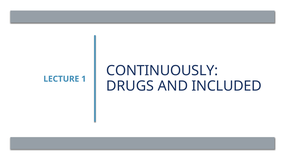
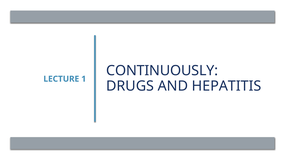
INCLUDED: INCLUDED -> HEPATITIS (227, 86)
